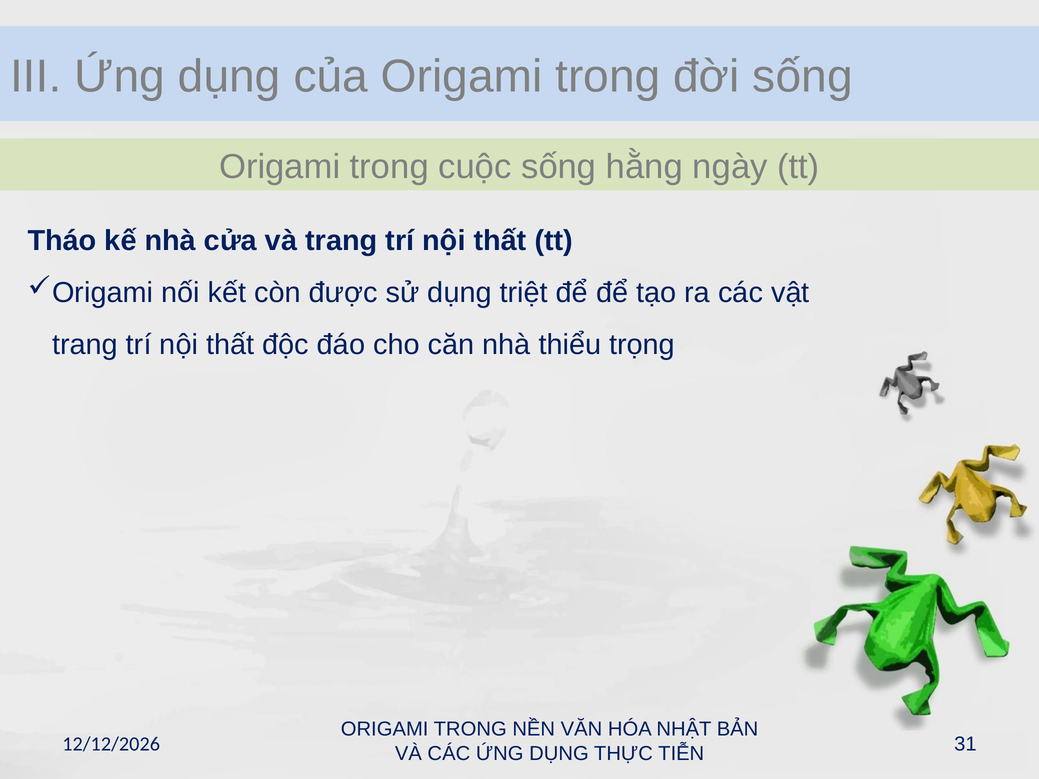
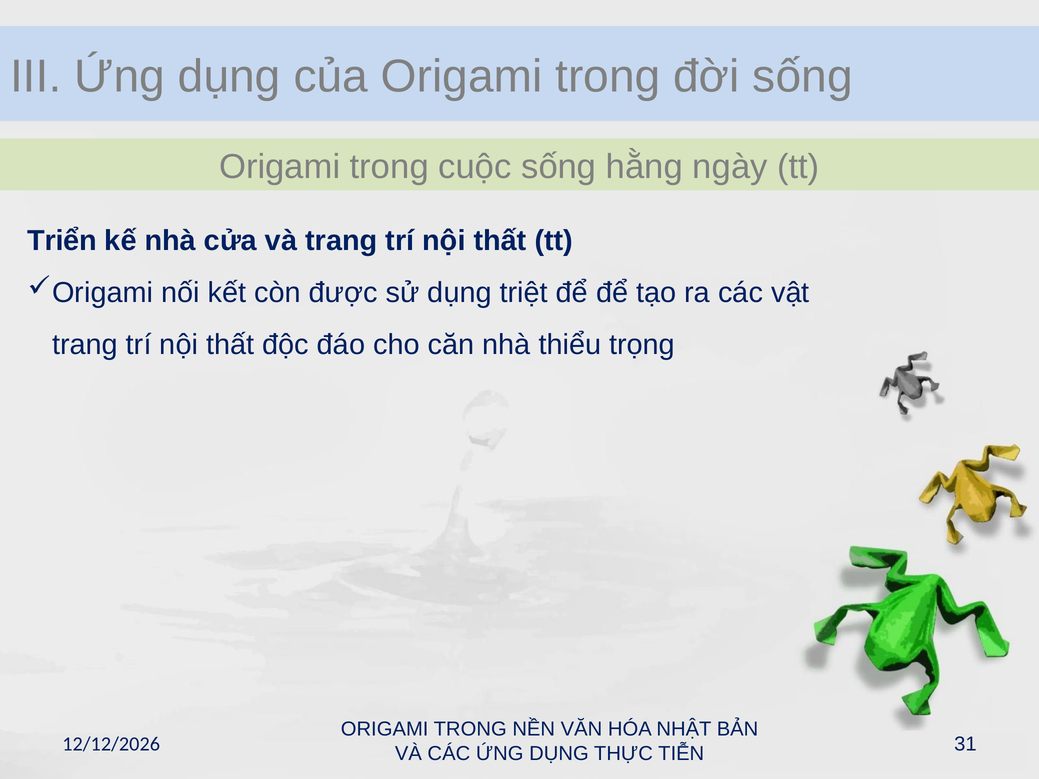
Tháo: Tháo -> Triển (62, 241)
